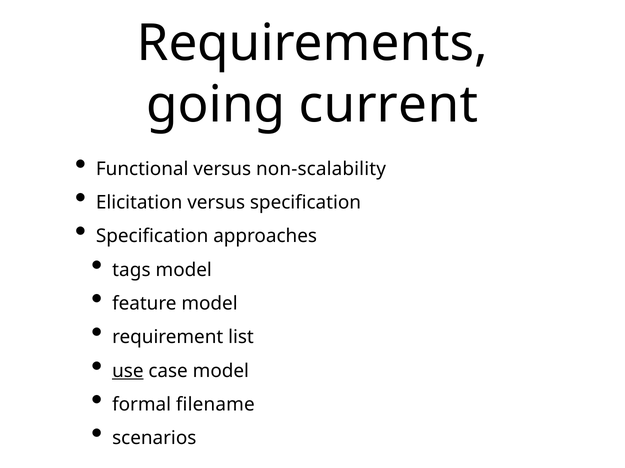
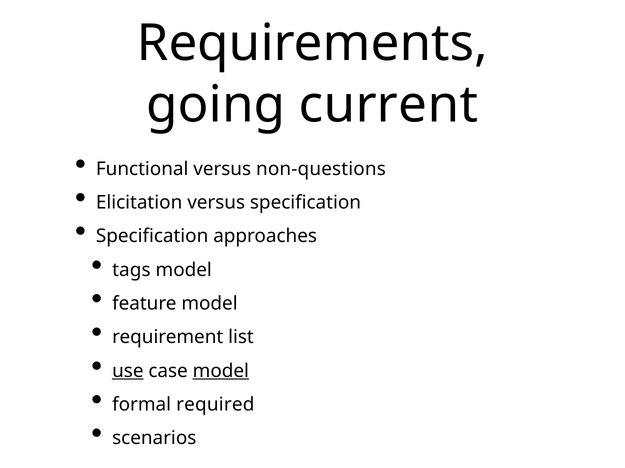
non-scalability: non-scalability -> non-questions (321, 169)
model underline: none -> present (221, 371)
filename: filename -> required (215, 405)
